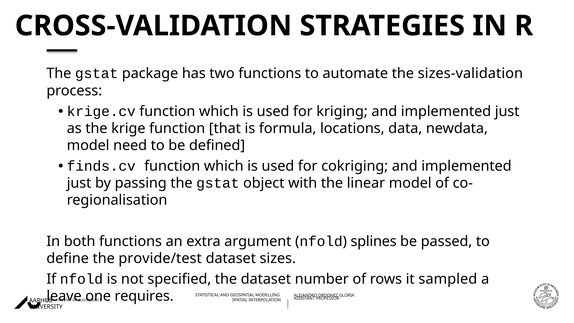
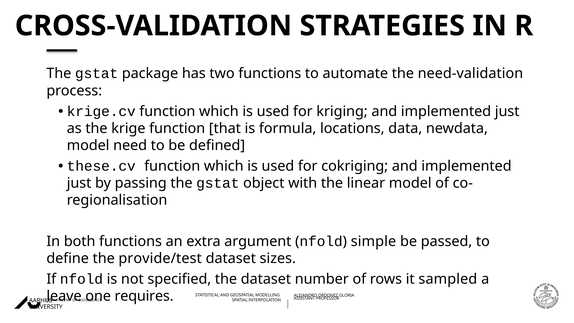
sizes-validation: sizes-validation -> need-validation (470, 74)
finds.cv: finds.cv -> these.cv (101, 166)
splines: splines -> simple (373, 241)
